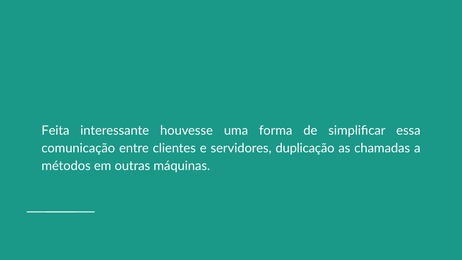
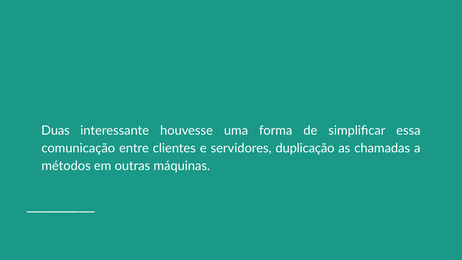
Feita: Feita -> Duas (55, 130)
